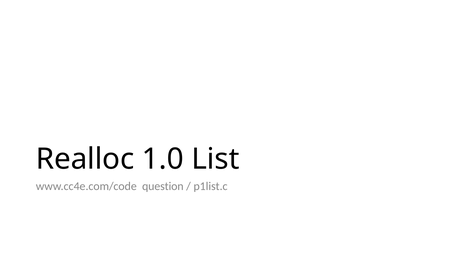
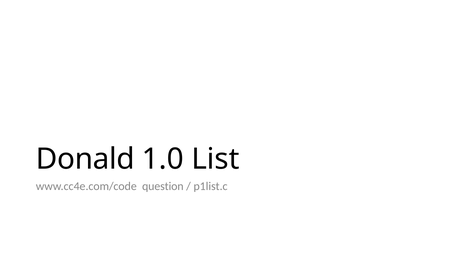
Realloc: Realloc -> Donald (85, 159)
